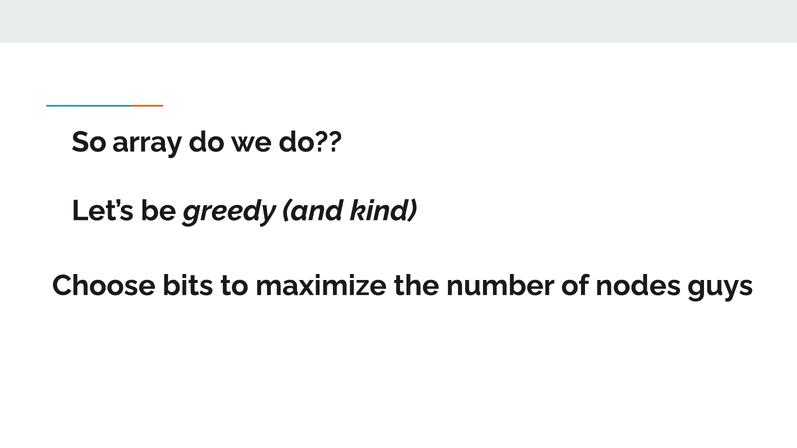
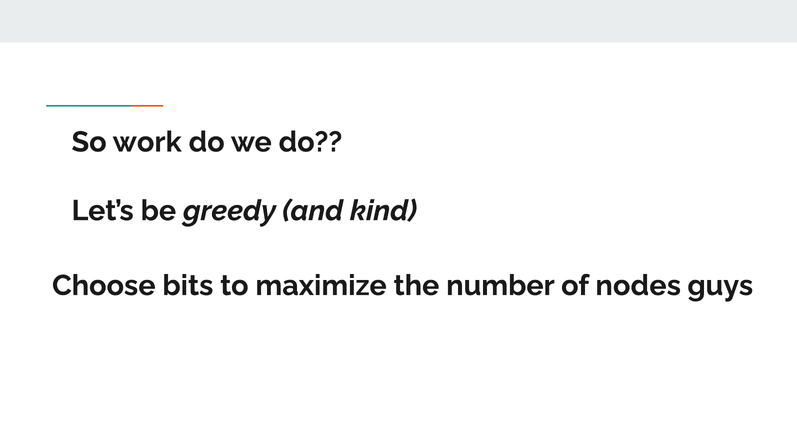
array: array -> work (147, 142)
